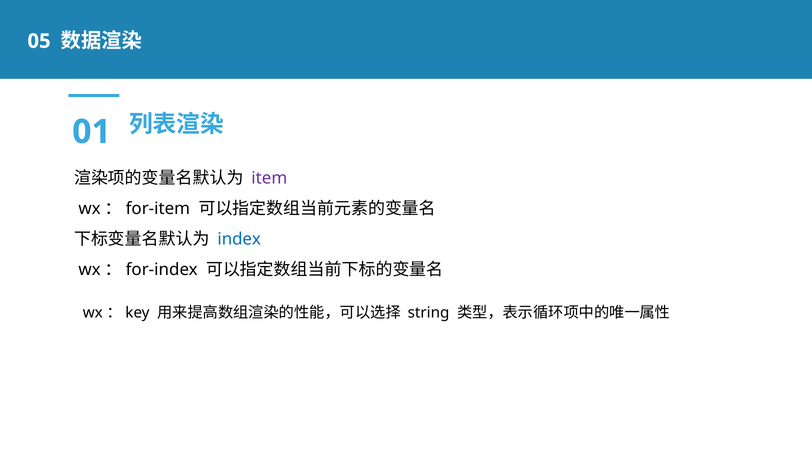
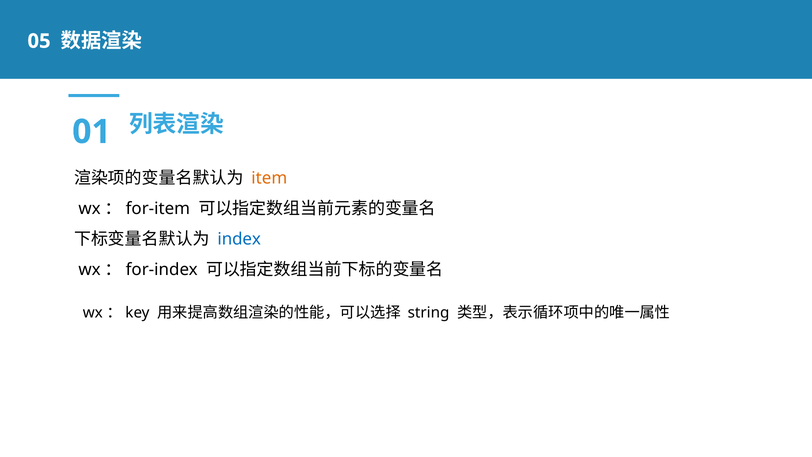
item colour: purple -> orange (269, 178)
